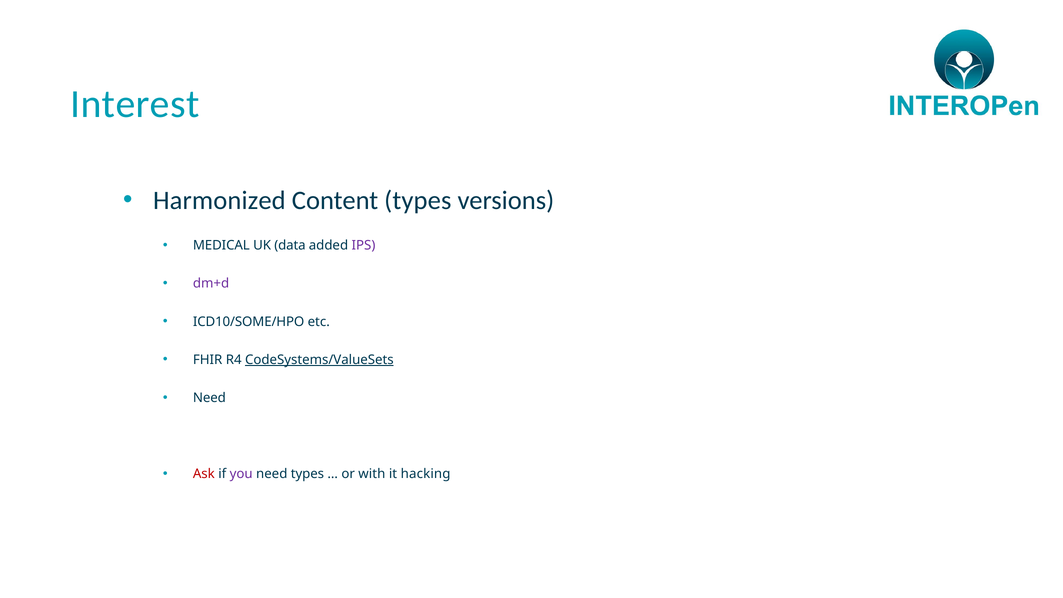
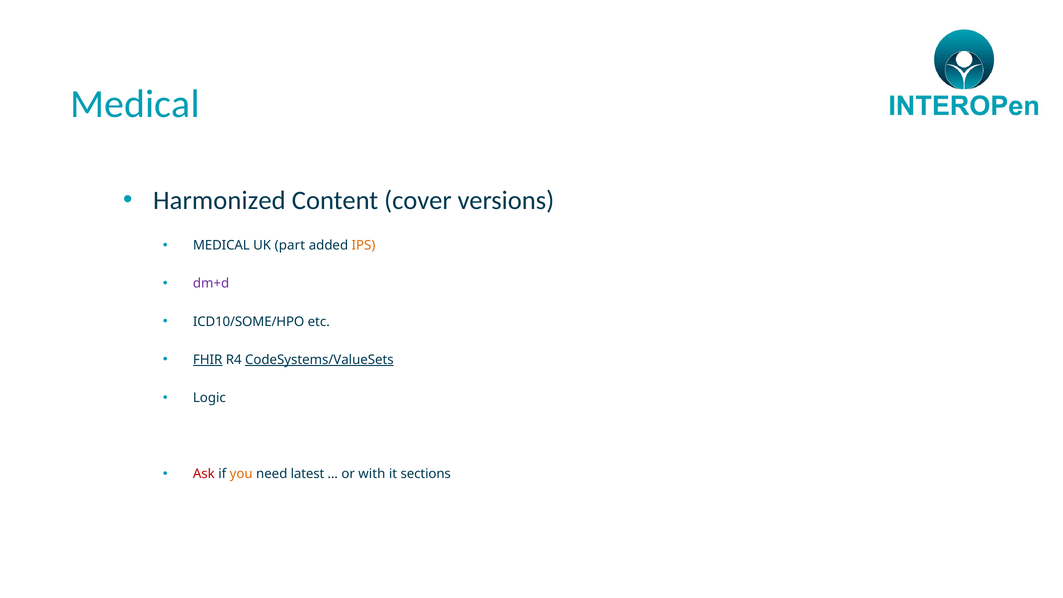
Interest: Interest -> Medical (135, 104)
Content types: types -> cover (418, 200)
data: data -> part (290, 245)
IPS colour: purple -> orange (363, 245)
FHIR underline: none -> present (208, 360)
Need: Need -> Logic (209, 398)
you colour: purple -> orange (241, 474)
need types: types -> latest (307, 474)
hacking: hacking -> sections (426, 474)
